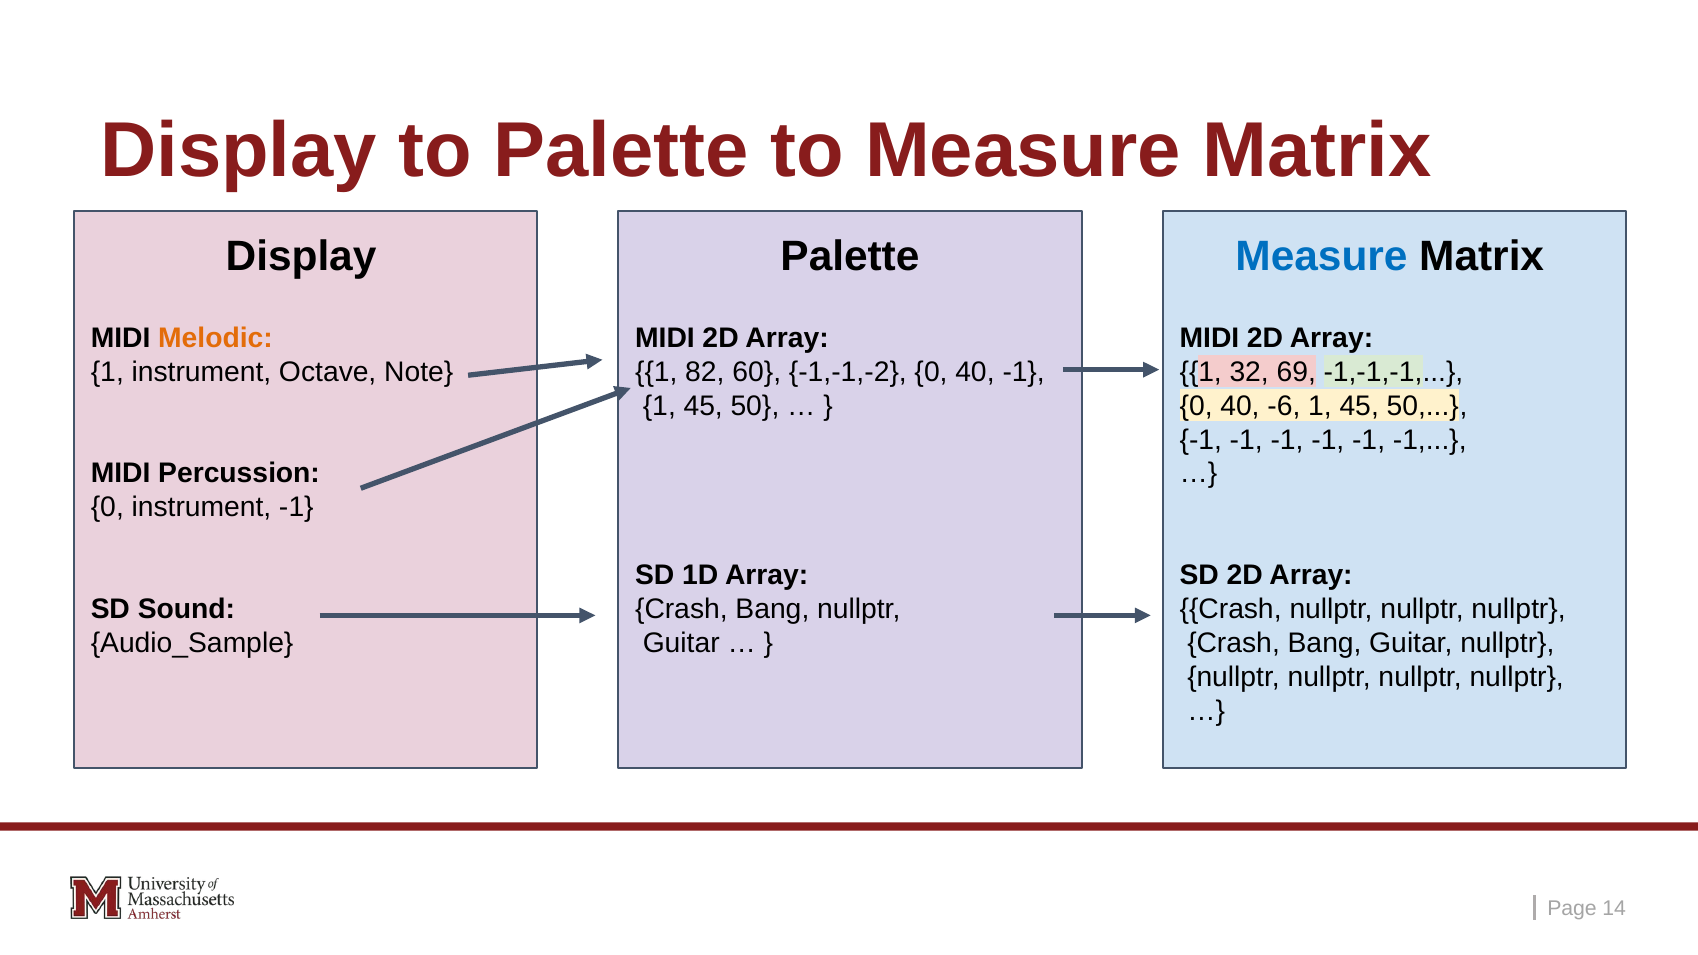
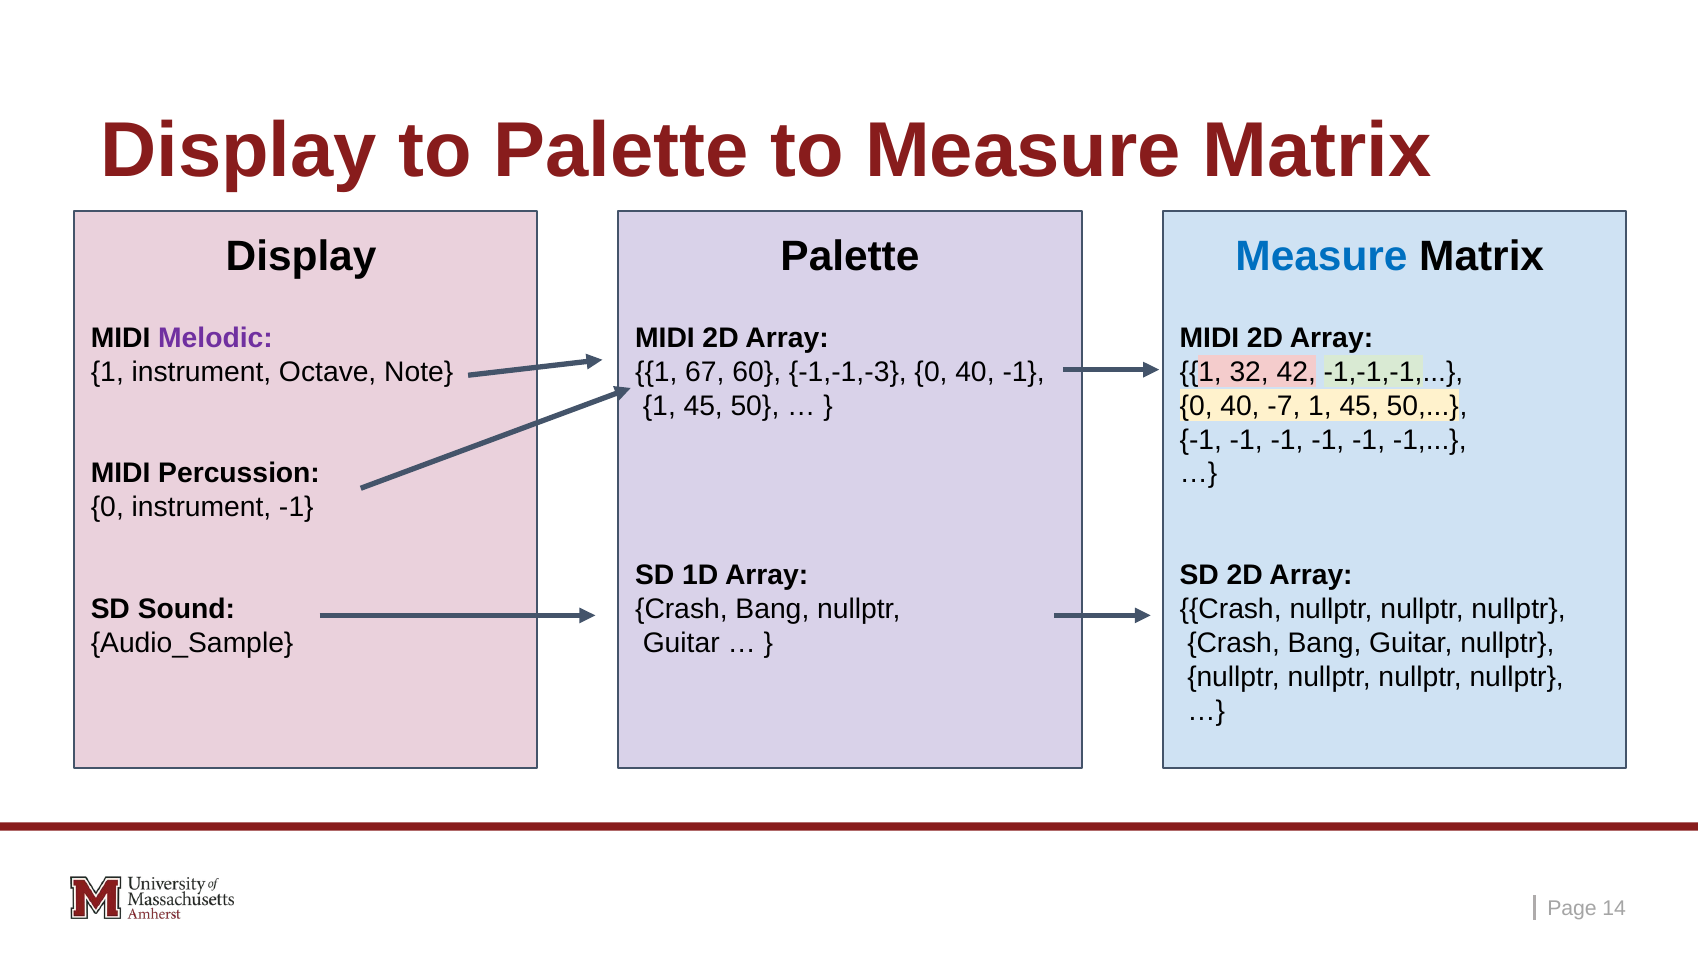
Melodic colour: orange -> purple (215, 338)
82: 82 -> 67 (705, 372)
-1,-1,-2: -1,-1,-2 -> -1,-1,-3 (848, 372)
69: 69 -> 42 (1296, 372)
-6: -6 -> -7 (1284, 406)
